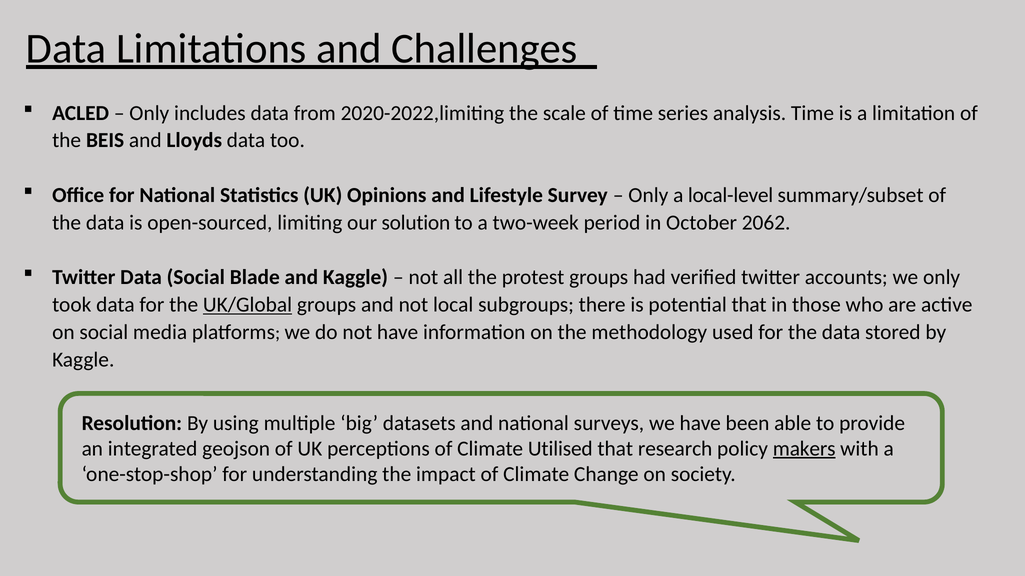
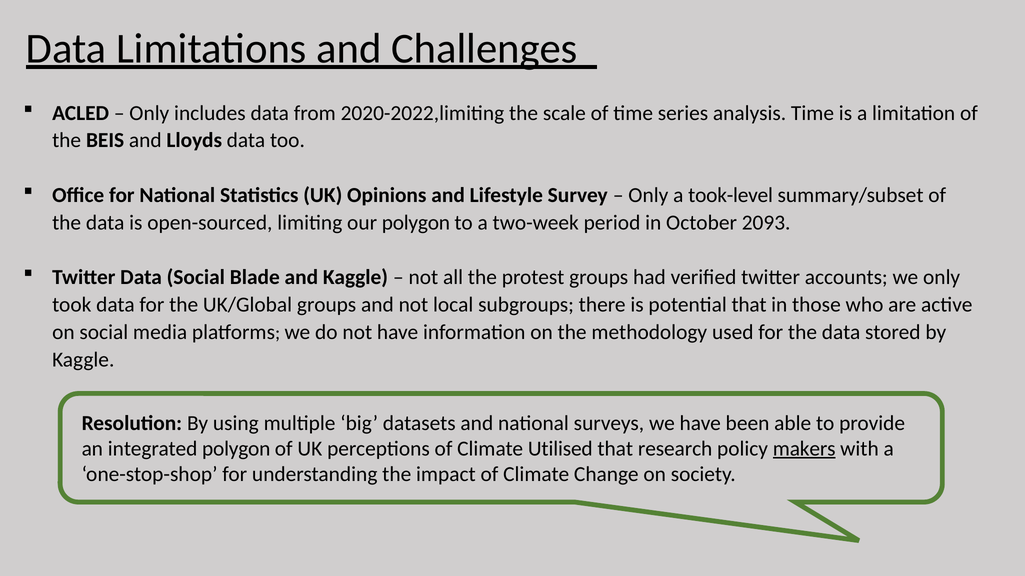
local-level: local-level -> took-level (731, 195)
our solution: solution -> polygon (416, 223)
2062: 2062 -> 2093 (766, 223)
UK/Global underline: present -> none (248, 305)
integrated geojson: geojson -> polygon (236, 449)
